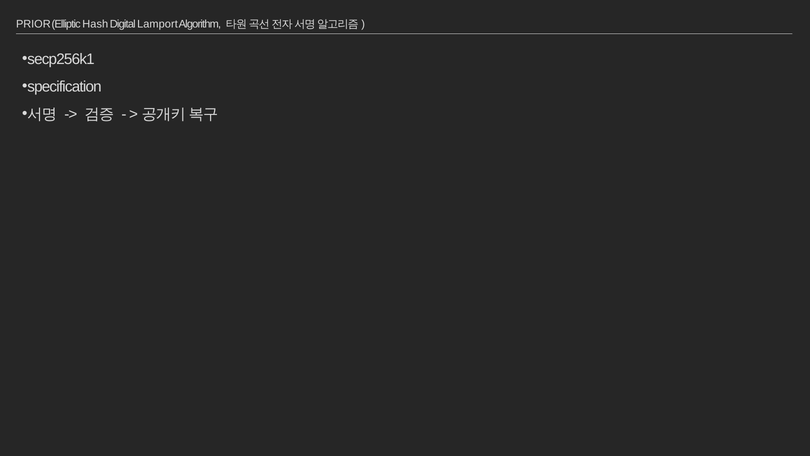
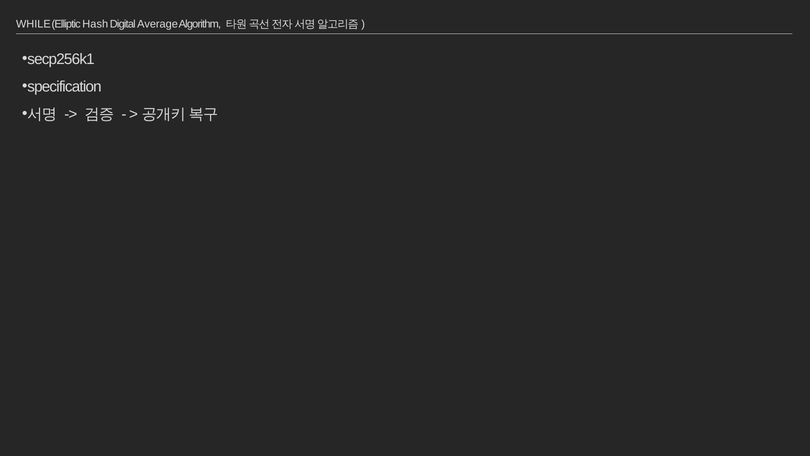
PRIOR: PRIOR -> WHILE (33, 24)
Lamport: Lamport -> Average (158, 24)
